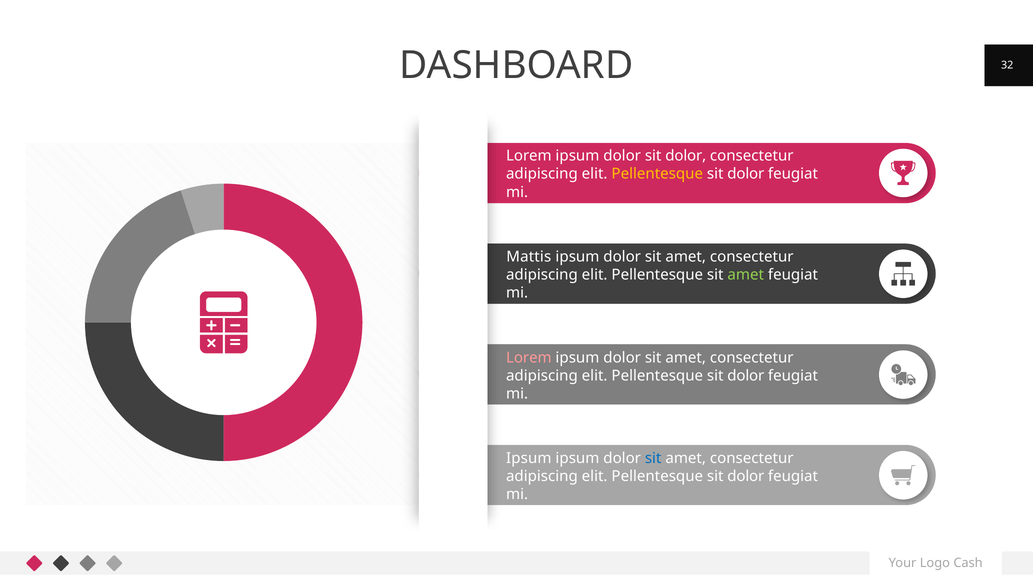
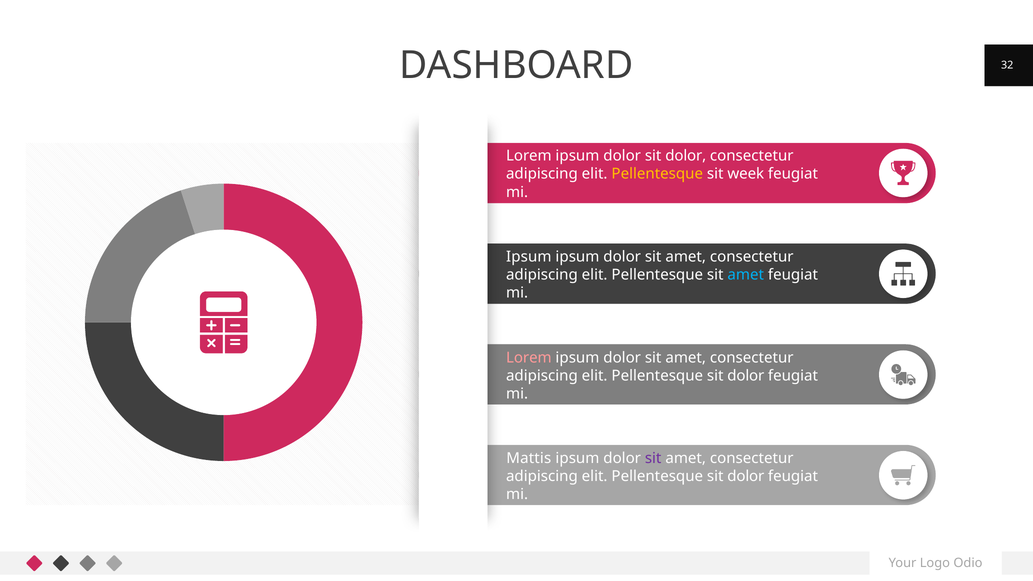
dolor: dolor -> week (746, 174)
Mattis: Mattis -> Ipsum (529, 257)
amet colour: light green -> light blue (746, 275)
Ipsum: Ipsum -> Mattis (529, 458)
sit colour: blue -> purple (653, 458)
Cash: Cash -> Odio (968, 563)
